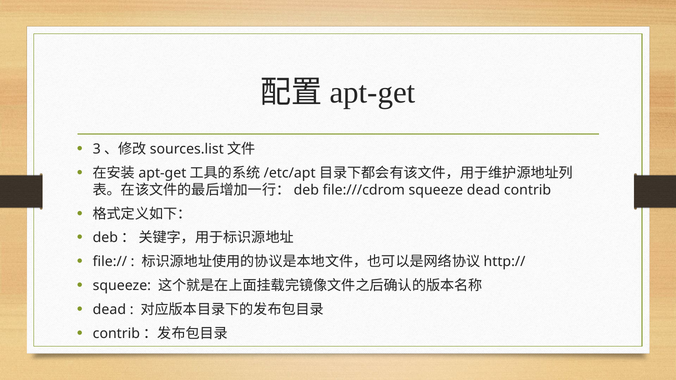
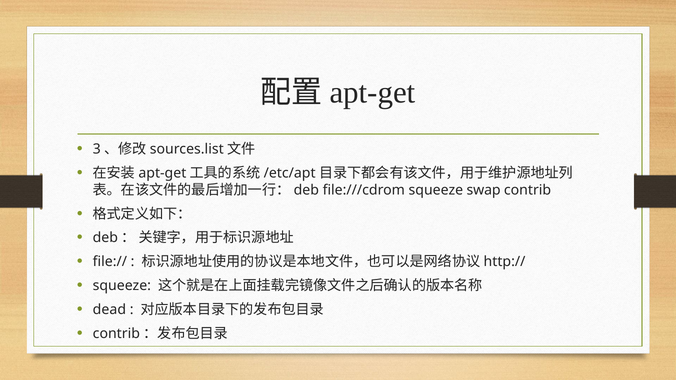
squeeze dead: dead -> swap (484, 190)
